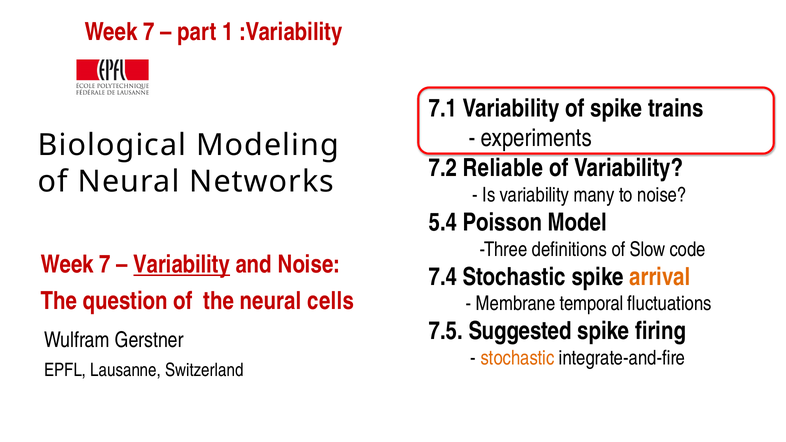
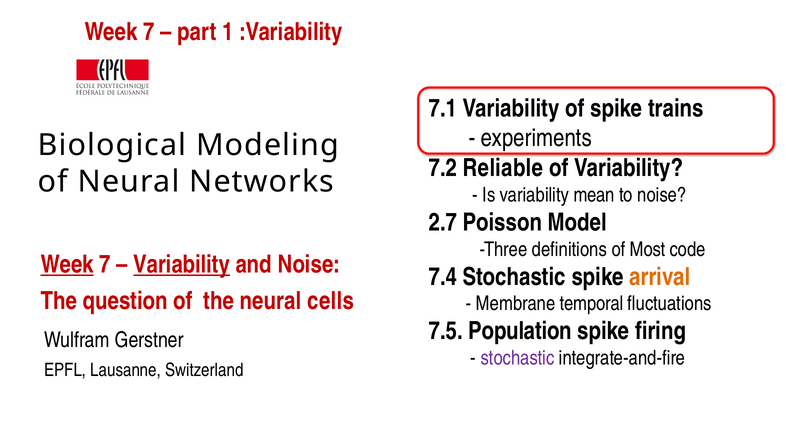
many: many -> mean (594, 195)
5.4: 5.4 -> 2.7 (443, 223)
Slow: Slow -> Most (648, 249)
Week underline: none -> present (67, 264)
Suggested: Suggested -> Population (520, 331)
stochastic colour: orange -> purple (518, 358)
